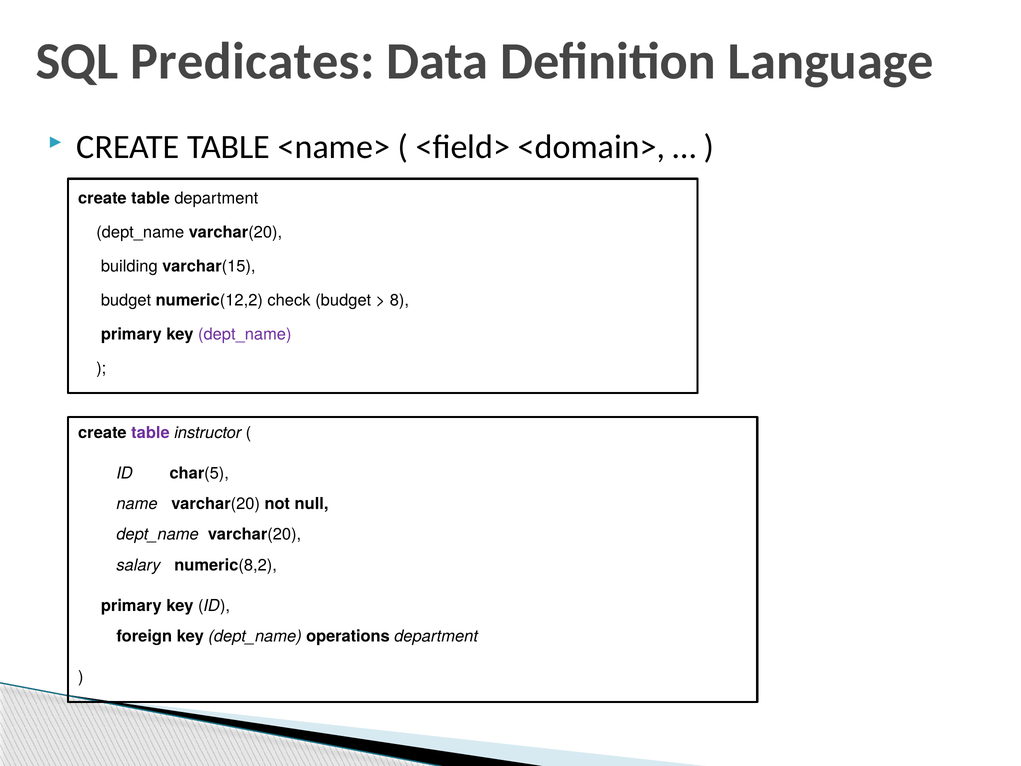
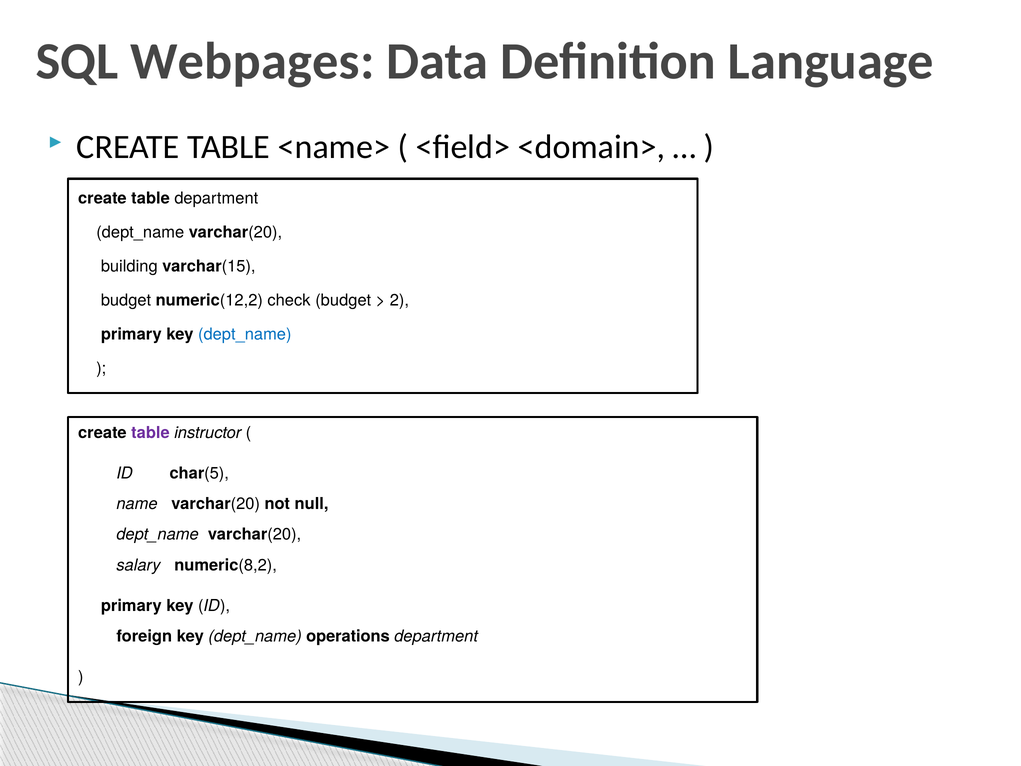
Predicates: Predicates -> Webpages (252, 62)
8: 8 -> 2 (399, 300)
dept_name colour: purple -> blue (245, 334)
